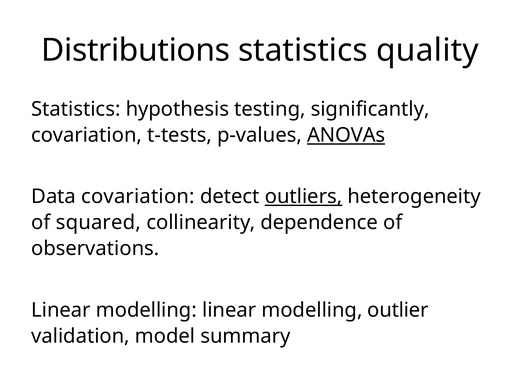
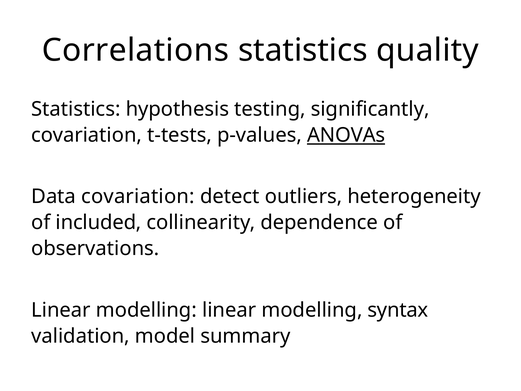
Distributions: Distributions -> Correlations (135, 50)
outliers underline: present -> none (304, 196)
squared: squared -> included (99, 222)
outlier: outlier -> syntax (398, 310)
